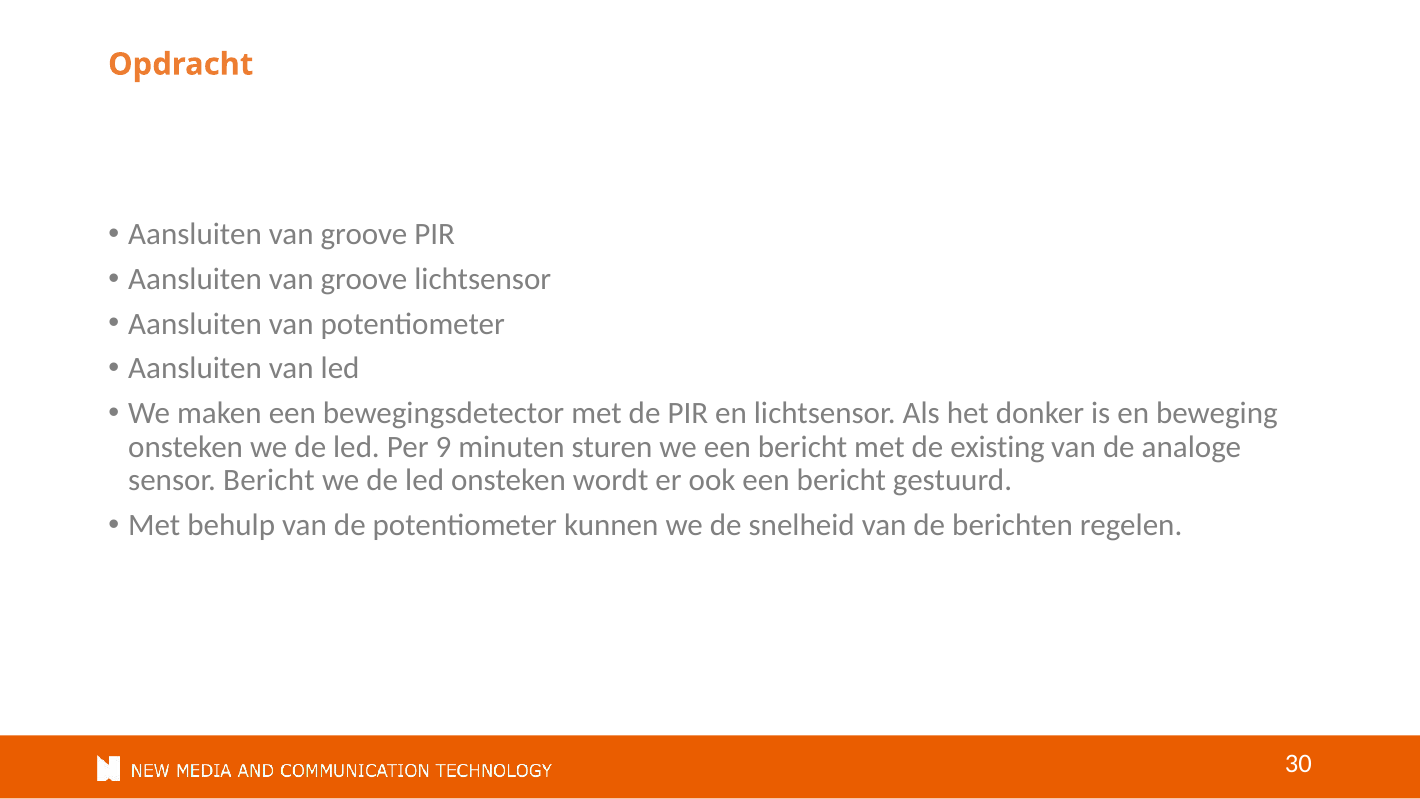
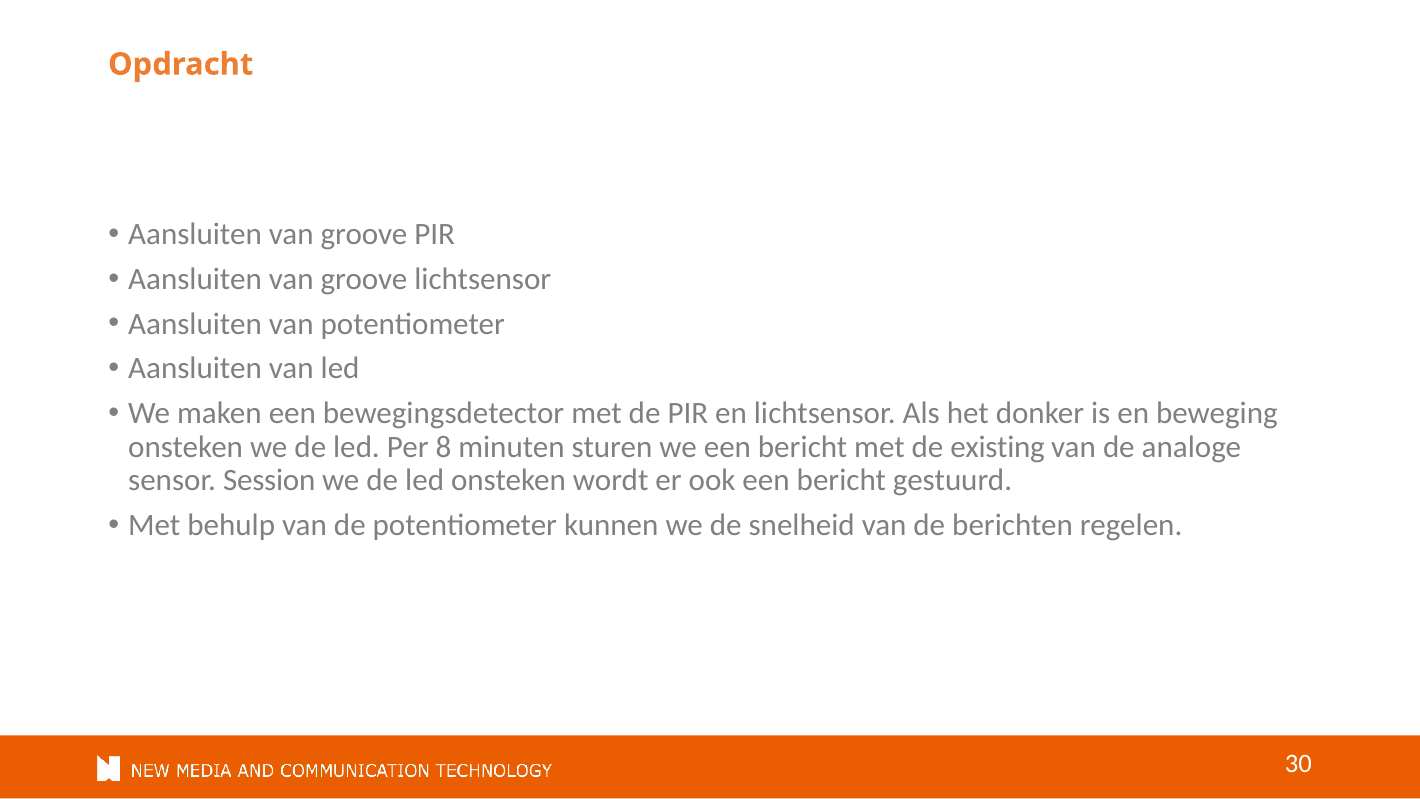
9: 9 -> 8 (443, 447)
sensor Bericht: Bericht -> Session (269, 480)
